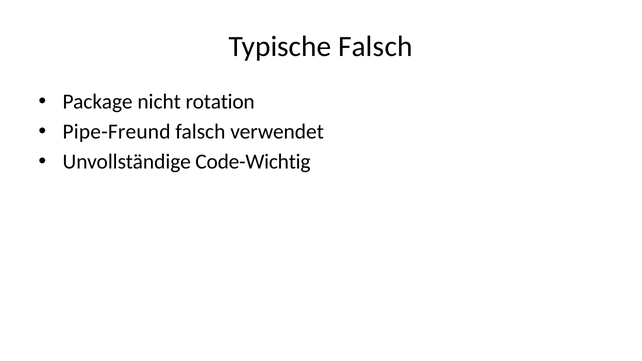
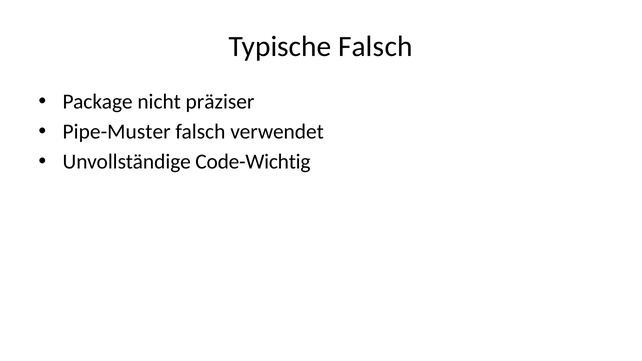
rotation: rotation -> präziser (220, 102)
Pipe-Freund: Pipe-Freund -> Pipe-Muster (117, 132)
